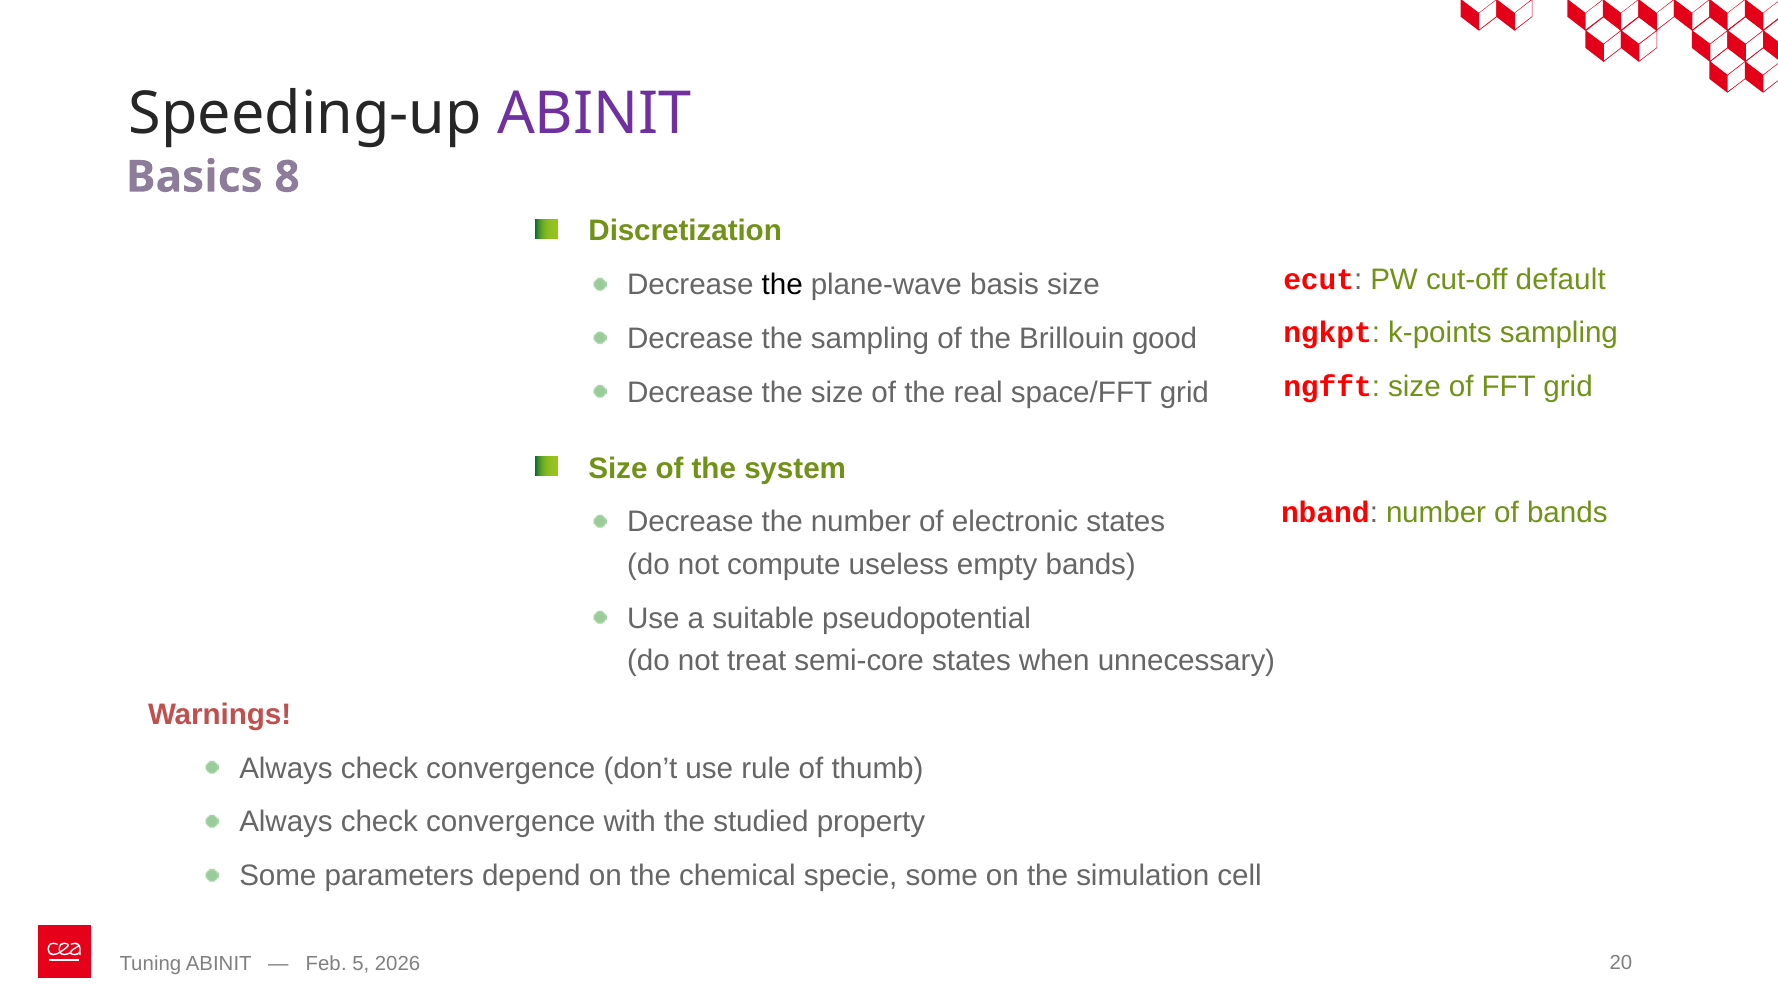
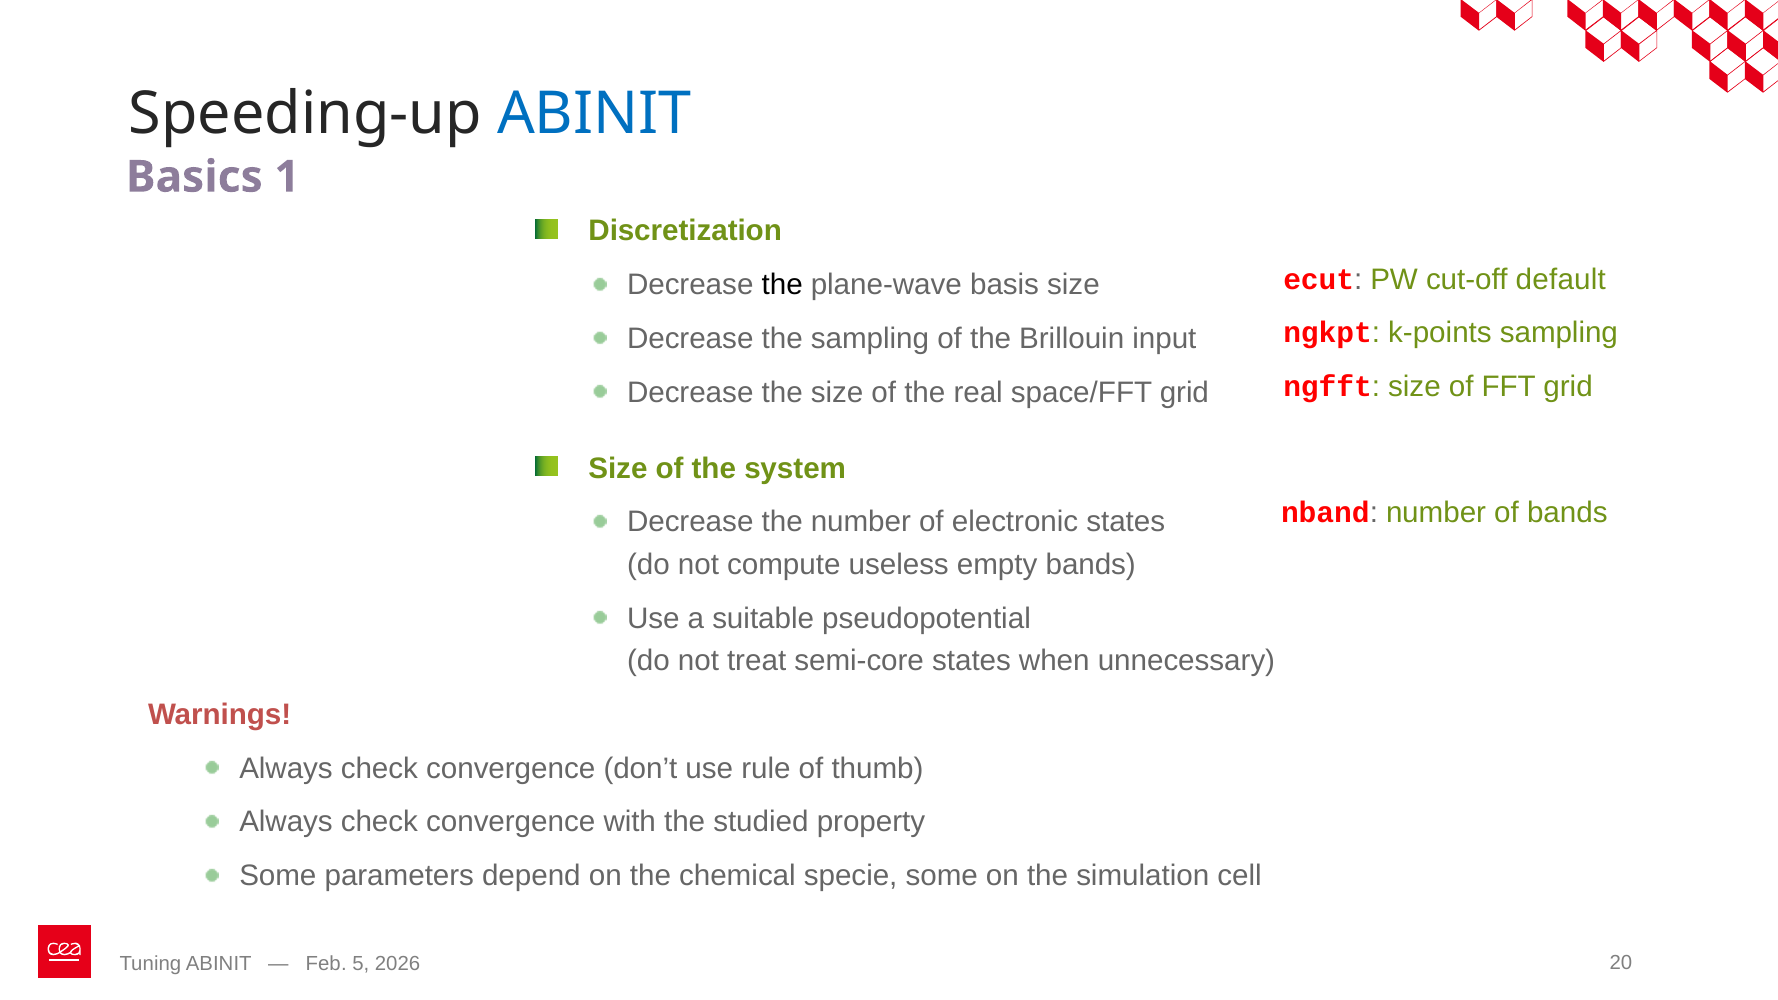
ABINIT colour: purple -> blue (594, 114)
8: 8 -> 1 (287, 177)
good: good -> input (1164, 339)
